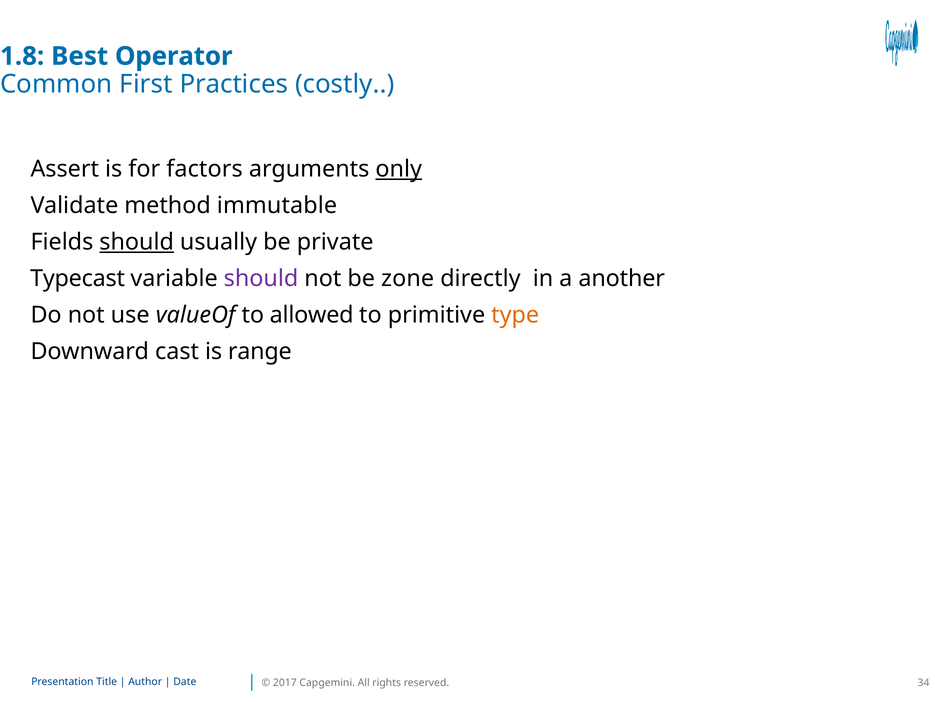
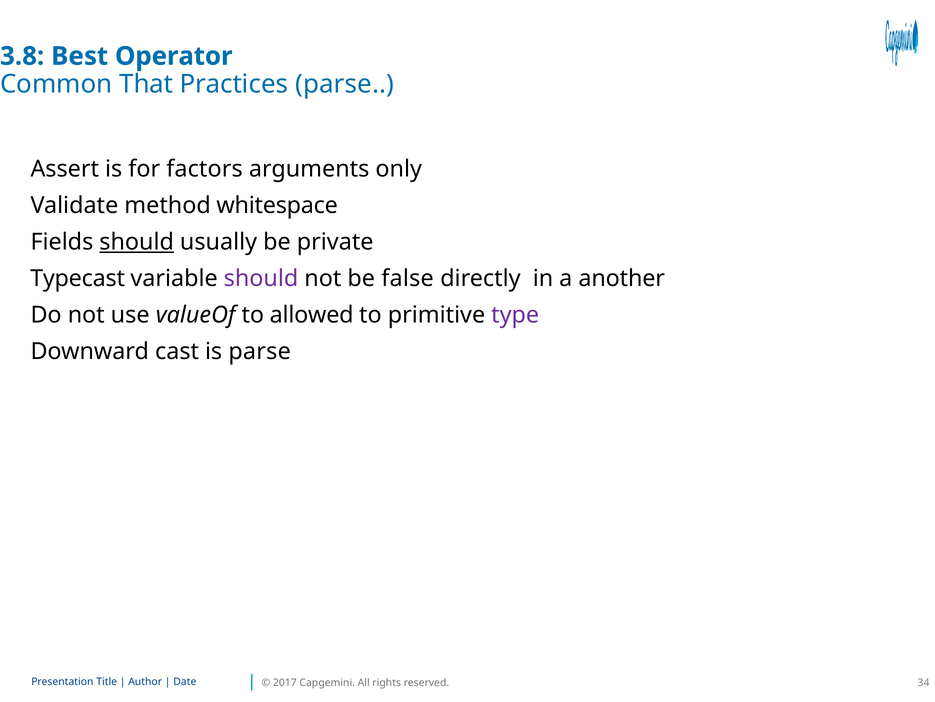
1.8: 1.8 -> 3.8 (22, 56)
First: First -> That (146, 84)
Practices costly: costly -> parse (345, 84)
only underline: present -> none (399, 169)
immutable: immutable -> whitespace (277, 205)
zone: zone -> false (408, 278)
type colour: orange -> purple (515, 315)
is range: range -> parse (260, 351)
